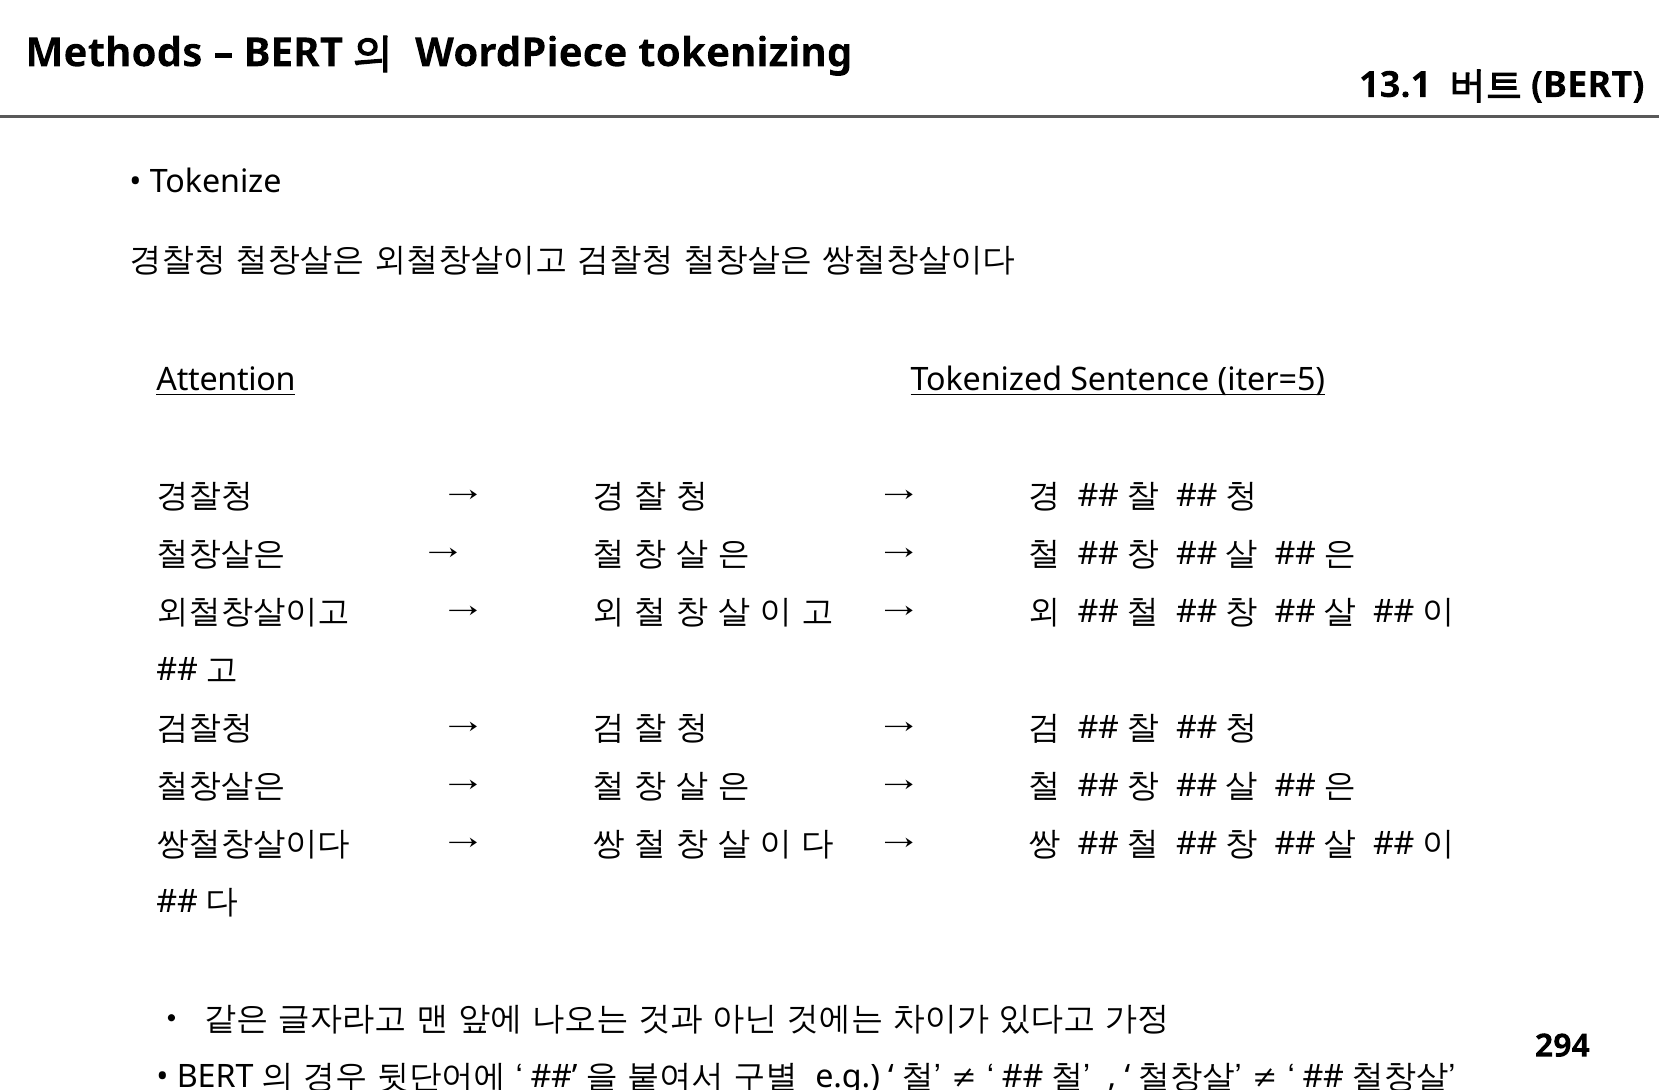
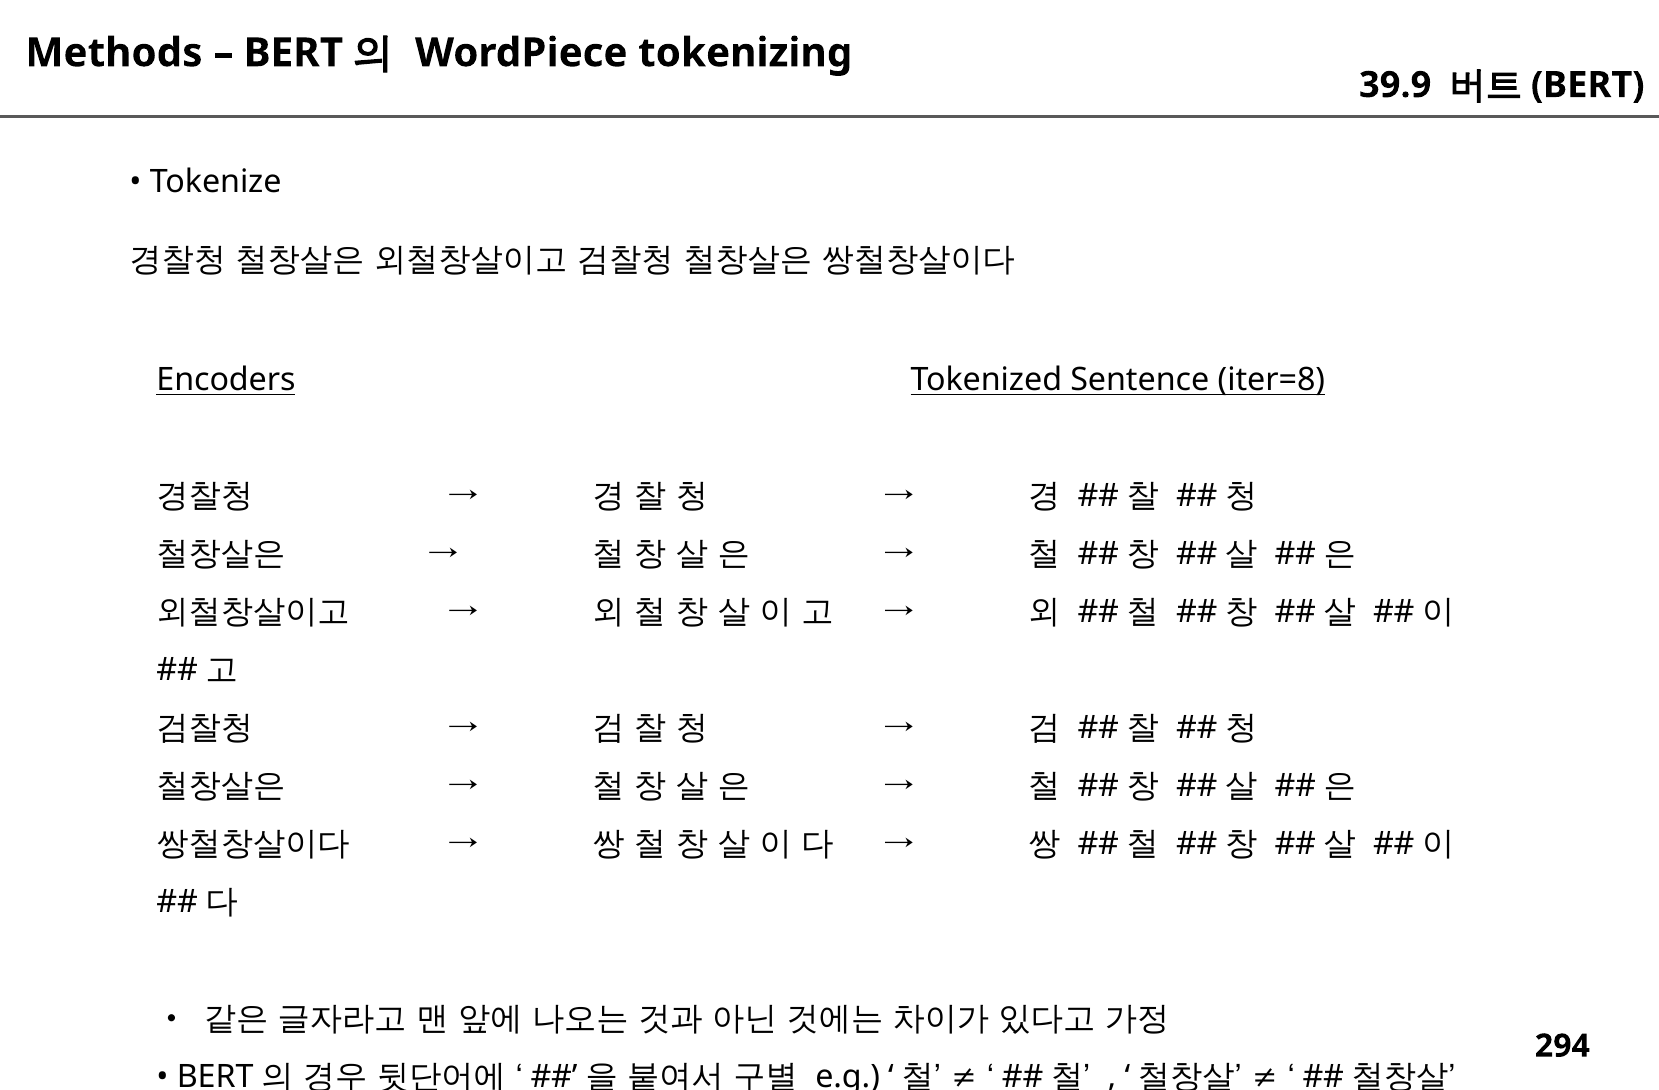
13.1: 13.1 -> 39.9 (1395, 85)
Attention: Attention -> Encoders (226, 380)
iter=5: iter=5 -> iter=8 (1271, 380)
